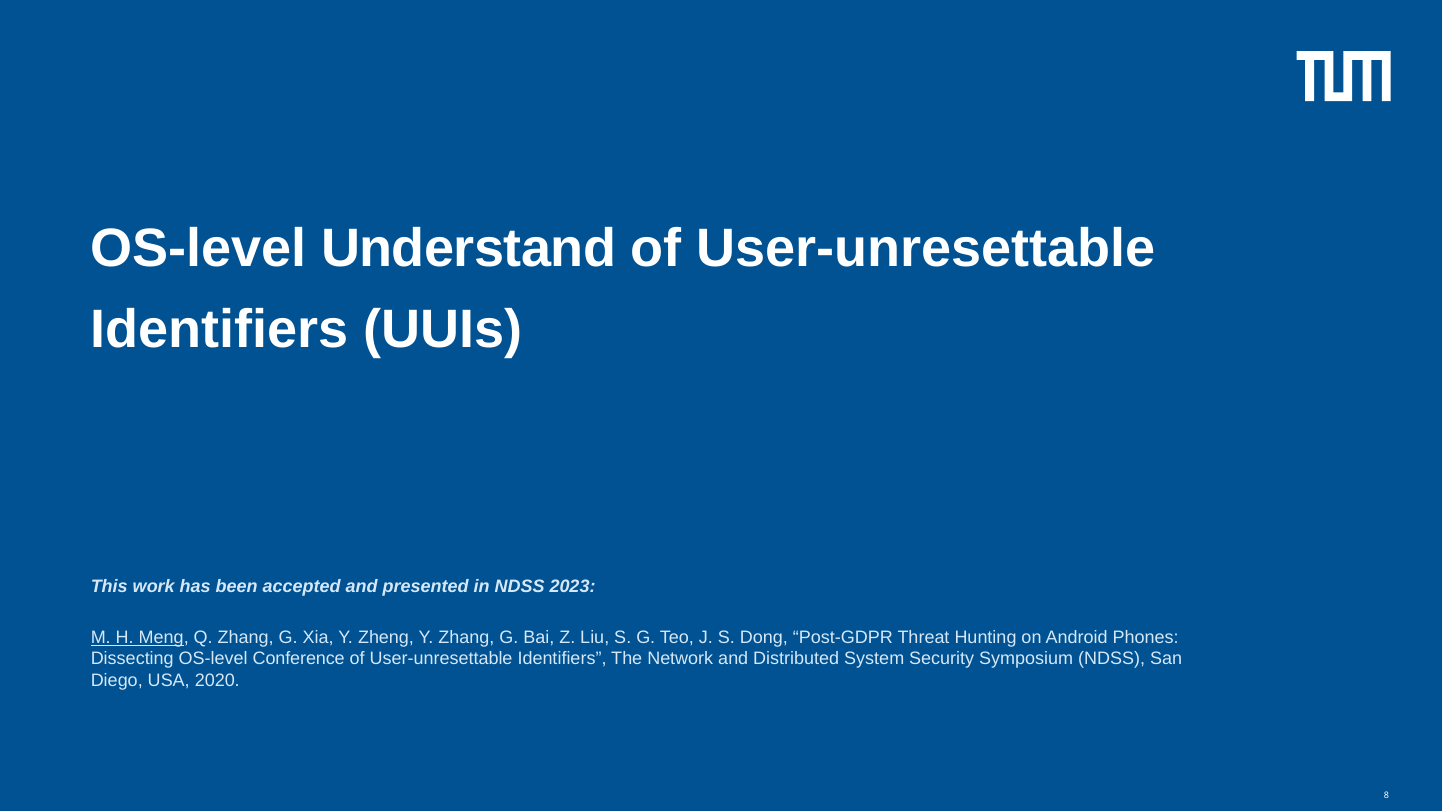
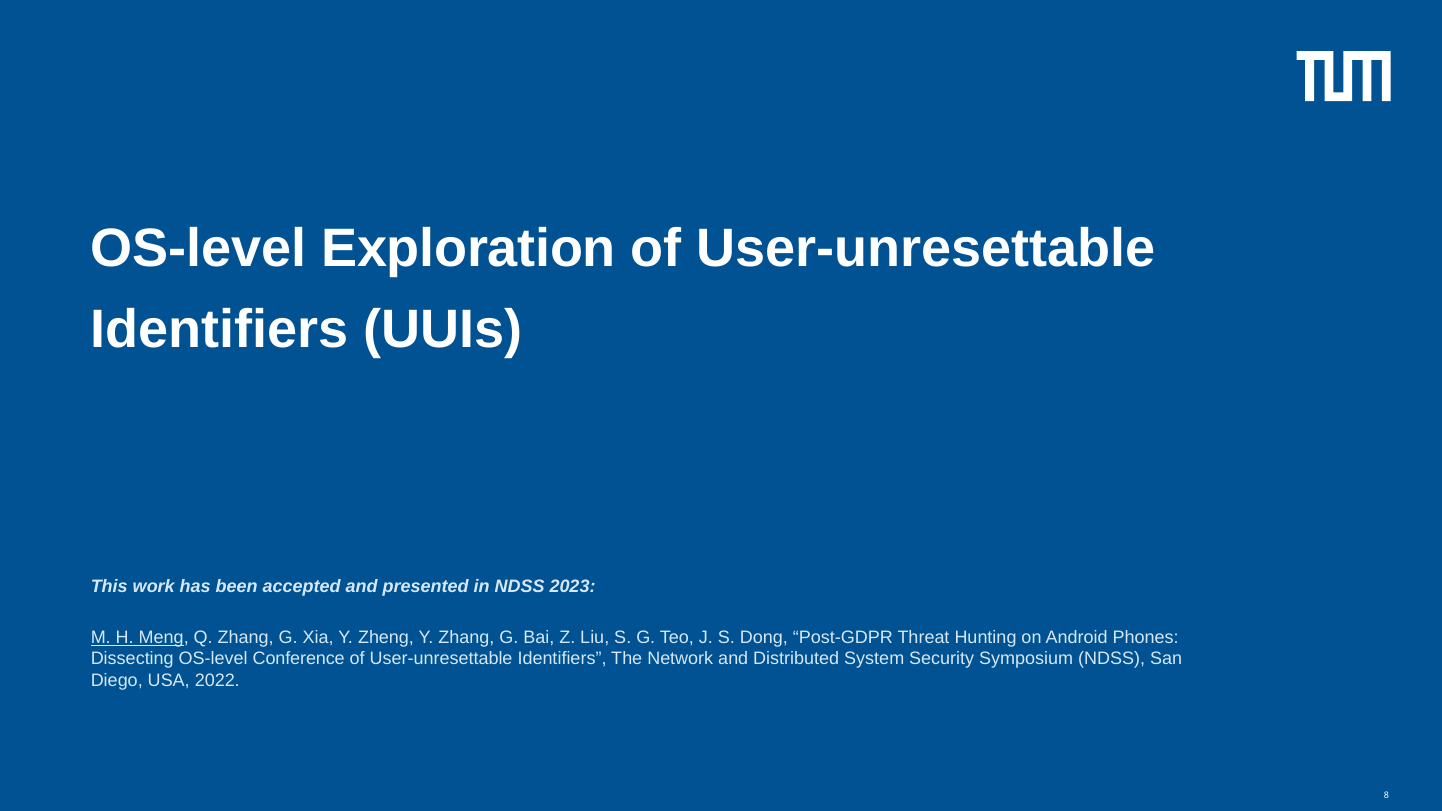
Understand: Understand -> Exploration (469, 249)
2020: 2020 -> 2022 (217, 681)
